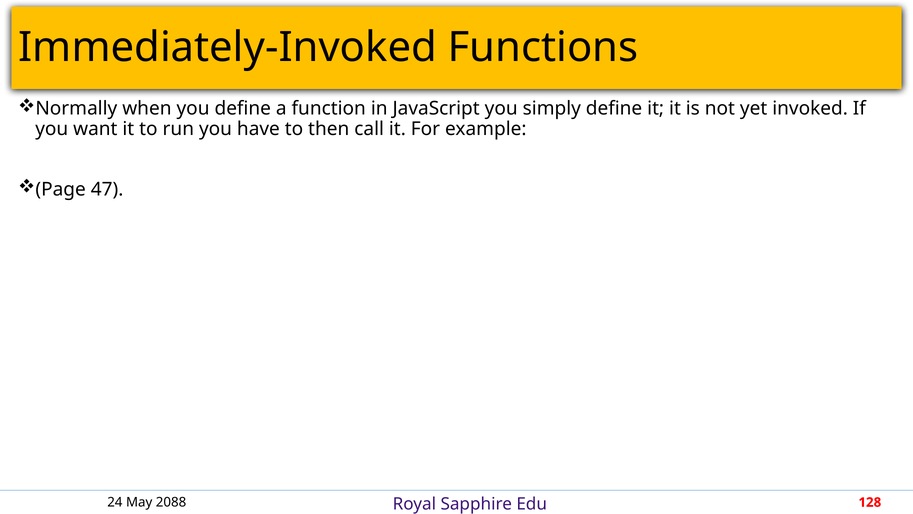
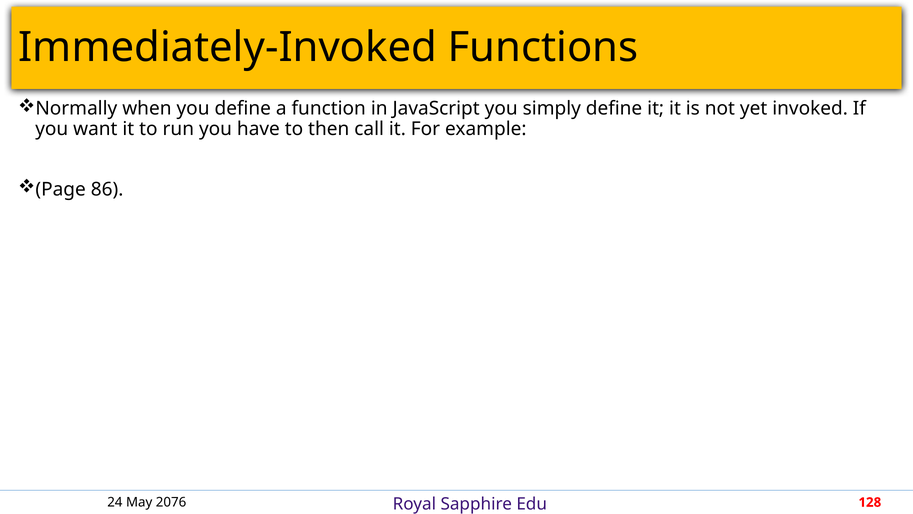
47: 47 -> 86 (107, 189)
2088: 2088 -> 2076 (171, 502)
